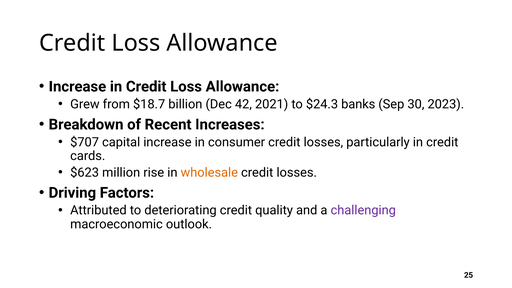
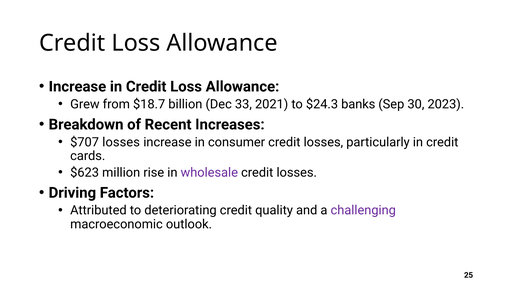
42: 42 -> 33 (243, 104)
$707 capital: capital -> losses (121, 142)
wholesale colour: orange -> purple (209, 172)
